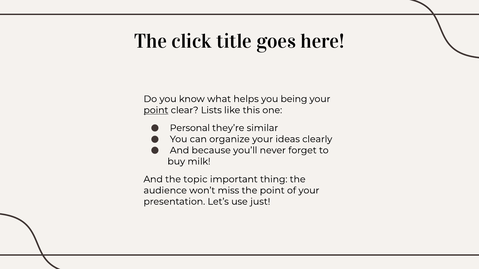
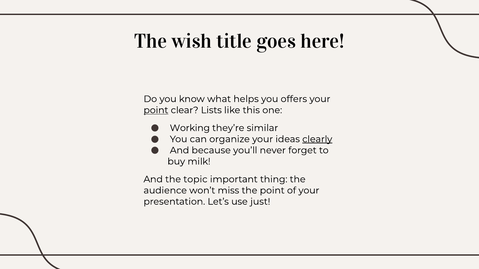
click: click -> wish (192, 41)
being: being -> offers (294, 99)
Personal: Personal -> Working (190, 128)
clearly underline: none -> present (317, 139)
